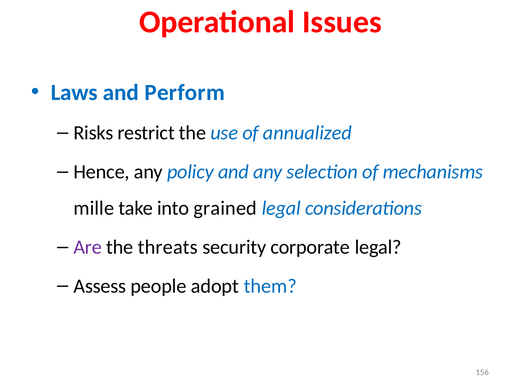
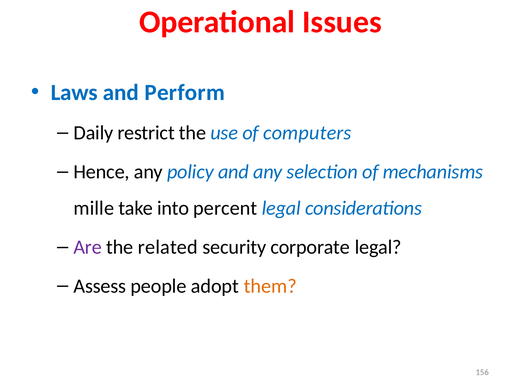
Risks: Risks -> Daily (93, 133)
annualized: annualized -> computers (307, 133)
grained: grained -> percent (225, 208)
threats: threats -> related (168, 247)
them colour: blue -> orange (270, 286)
